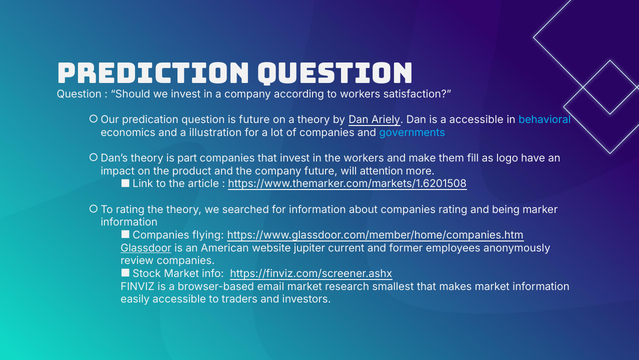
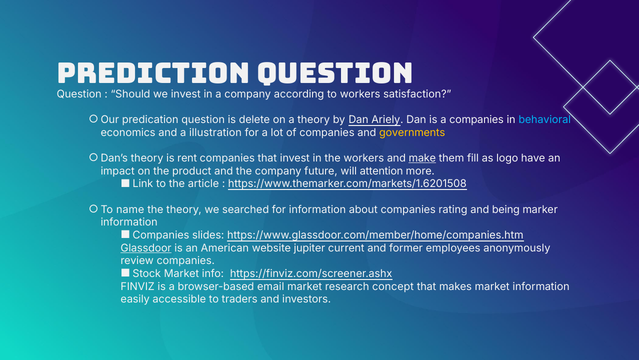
is future: future -> delete (254, 120)
a accessible: accessible -> companies (477, 120)
governments colour: light blue -> yellow (412, 132)
part: part -> rent (187, 158)
make underline: none -> present (422, 158)
rating: rating -> name (130, 209)
flying: flying -> slides (208, 235)
smallest: smallest -> concept (393, 286)
